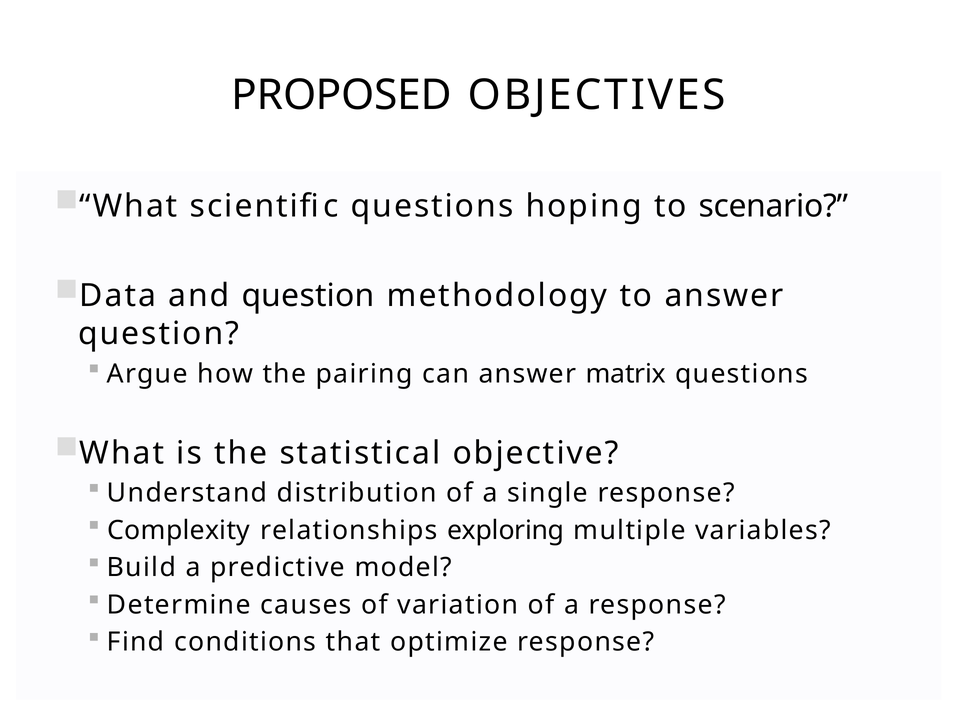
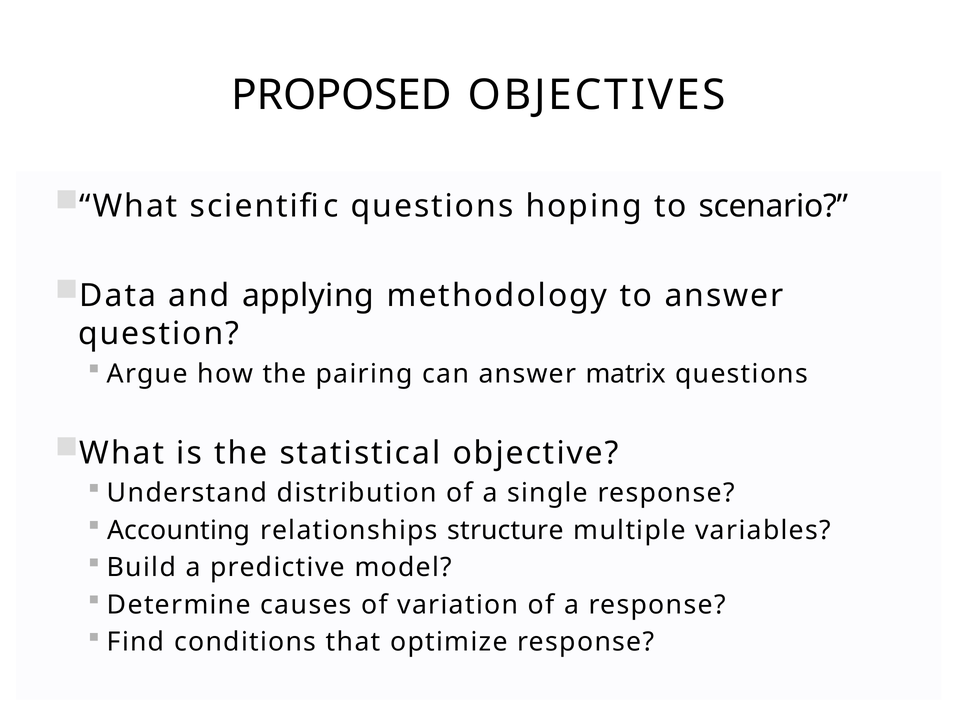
and question: question -> applying (308, 296)
Complexity: Complexity -> Accounting (179, 531)
exploring: exploring -> structure (506, 531)
